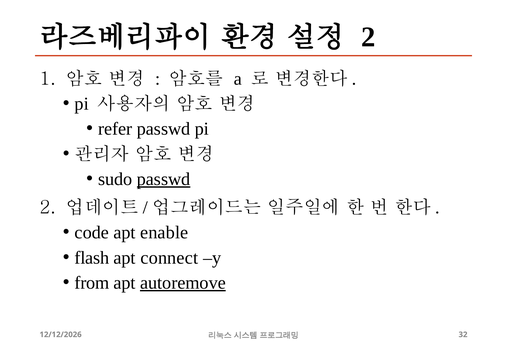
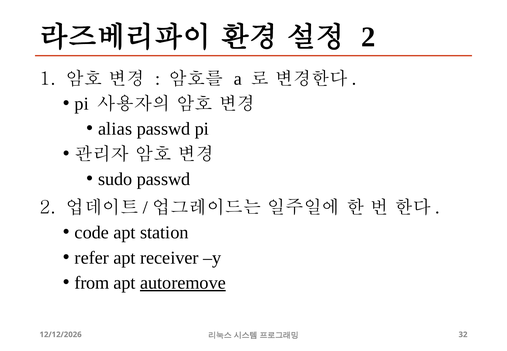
refer: refer -> alias (115, 129)
passwd underline: present -> none (164, 179)
enable: enable -> station (164, 233)
flash: flash -> refer (92, 258)
connect: connect -> receiver (169, 258)
